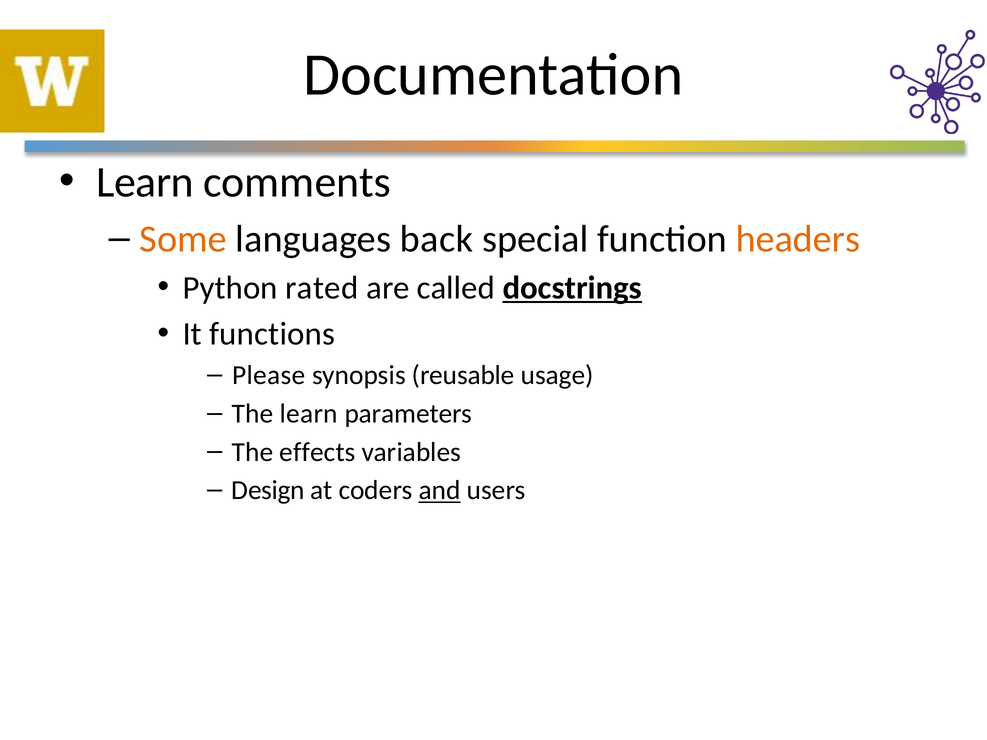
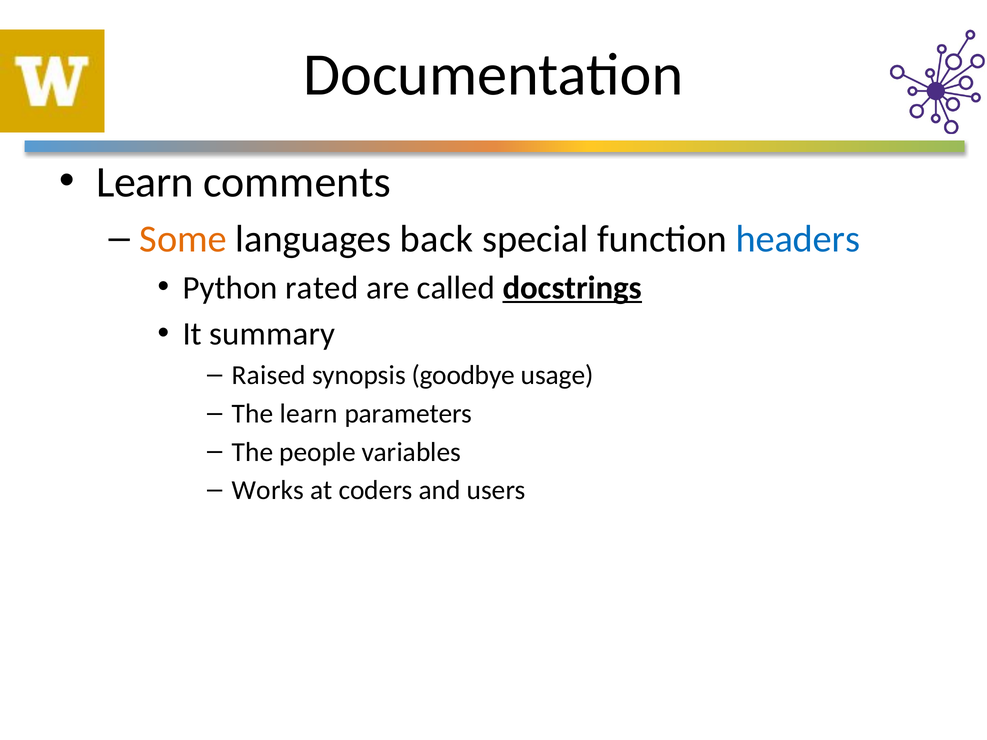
headers colour: orange -> blue (798, 239)
functions: functions -> summary (272, 334)
Please: Please -> Raised (269, 375)
reusable: reusable -> goodbye (463, 375)
effects: effects -> people (318, 452)
Design: Design -> Works (268, 491)
and underline: present -> none (440, 491)
